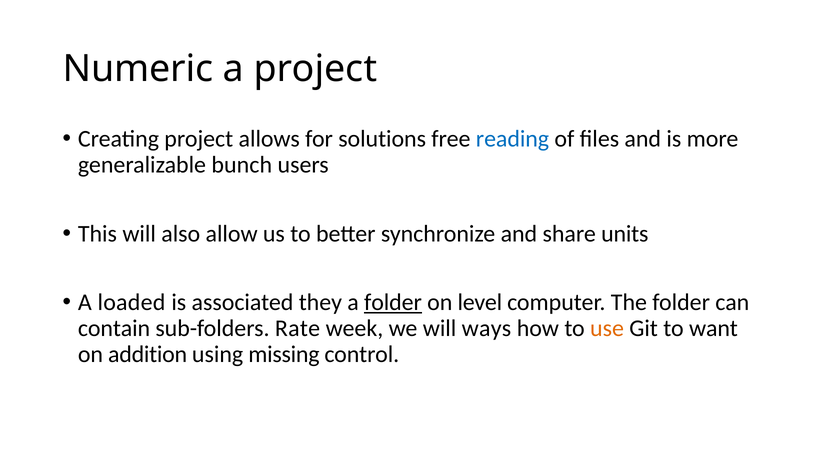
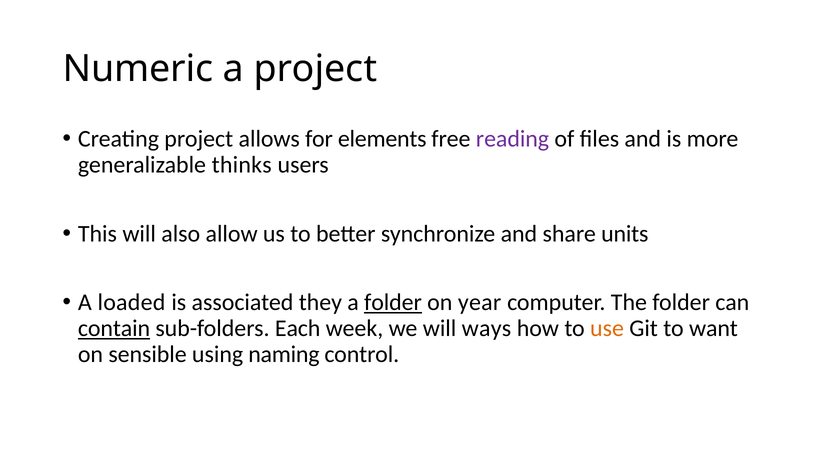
solutions: solutions -> elements (382, 139)
reading colour: blue -> purple (512, 139)
bunch: bunch -> thinks (242, 165)
level: level -> year (480, 302)
contain underline: none -> present (114, 328)
Rate: Rate -> Each (298, 328)
addition: addition -> sensible (148, 354)
missing: missing -> naming (284, 354)
